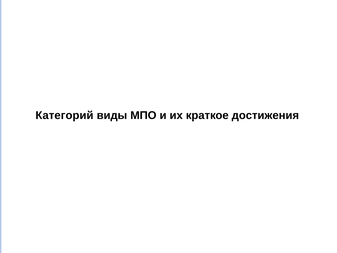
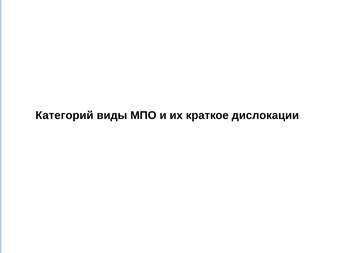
достижения: достижения -> дислокации (265, 115)
